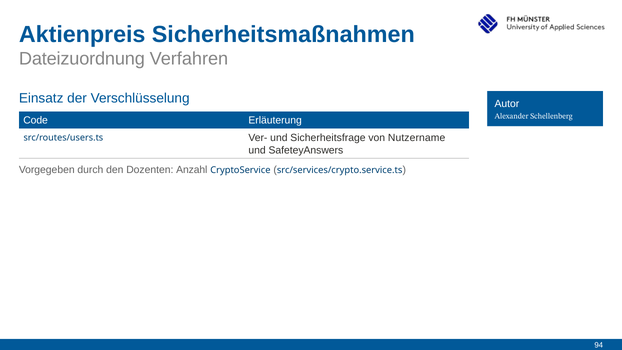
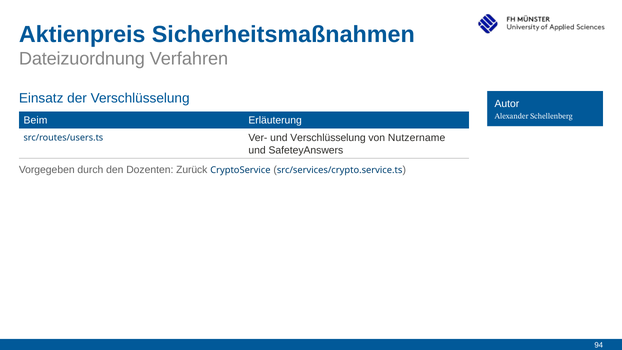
Code: Code -> Beim (35, 121)
und Sicherheitsfrage: Sicherheitsfrage -> Verschlüsselung (328, 138)
Anzahl: Anzahl -> Zurück (192, 170)
